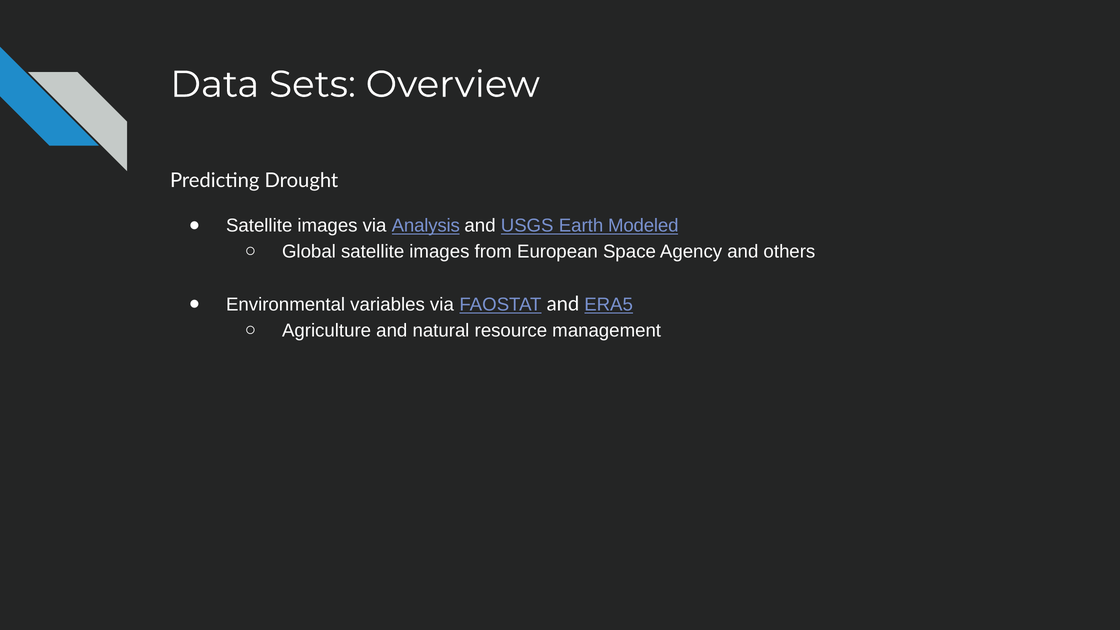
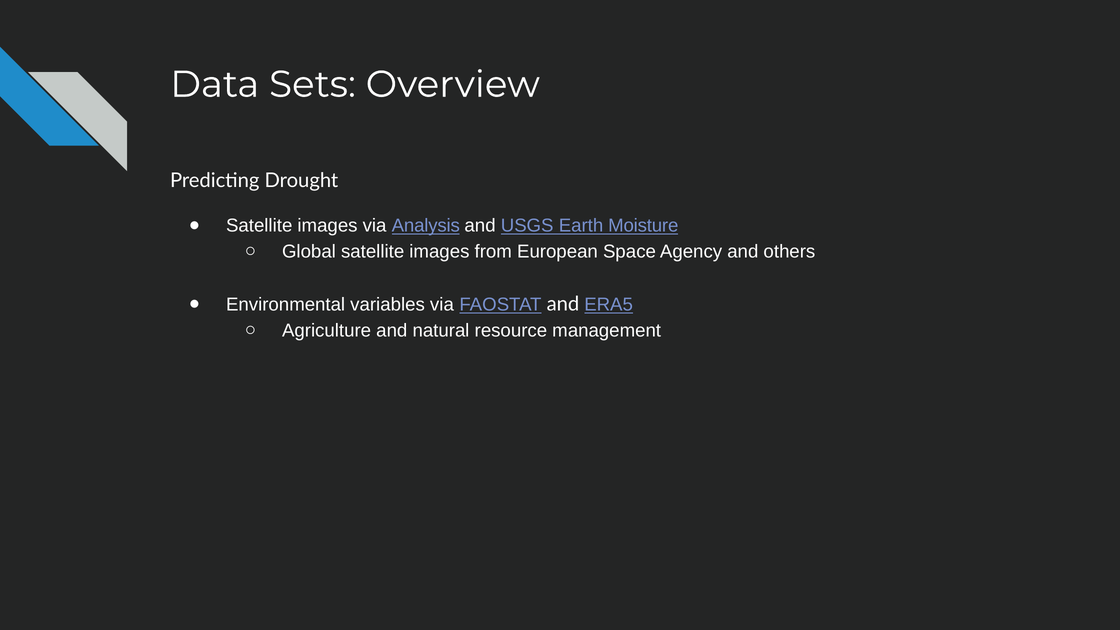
Modeled: Modeled -> Moisture (643, 226)
